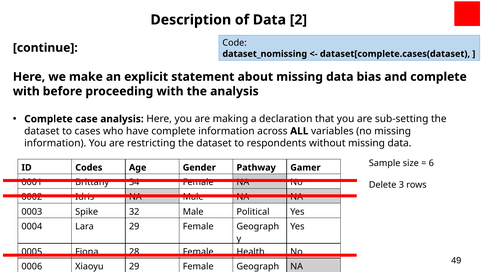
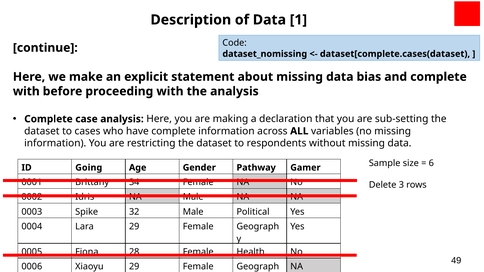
2: 2 -> 1 (298, 20)
Codes: Codes -> Going (89, 168)
